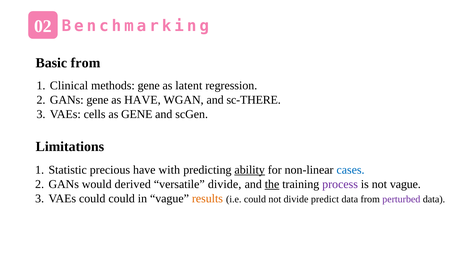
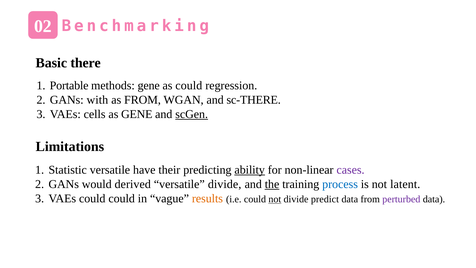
Basic from: from -> there (86, 63)
Clinical: Clinical -> Portable (69, 85)
as latent: latent -> could (189, 85)
GANs gene: gene -> with (97, 100)
as HAVE: HAVE -> FROM (143, 100)
scGen underline: none -> present (192, 114)
Statistic precious: precious -> versatile (110, 170)
with: with -> their (169, 170)
cases colour: blue -> purple (351, 170)
process colour: purple -> blue (340, 184)
not vague: vague -> latent (405, 184)
not underline: none -> present (275, 199)
